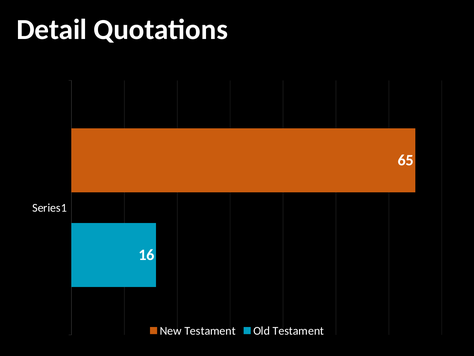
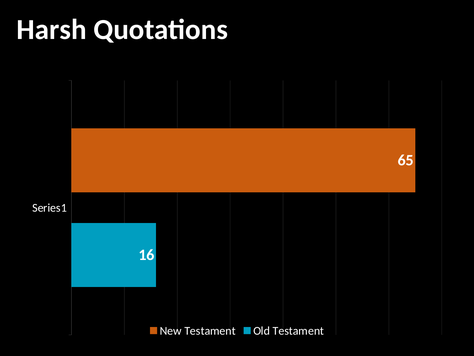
Detail: Detail -> Harsh (52, 30)
